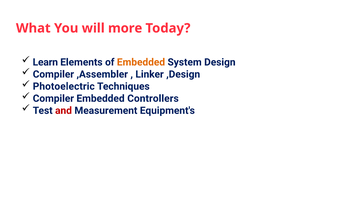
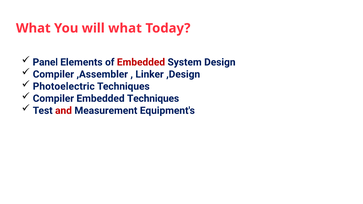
will more: more -> what (125, 28)
Learn: Learn -> Panel (45, 62)
Embedded colour: orange -> red (141, 62)
Embedded Controllers: Controllers -> Techniques (153, 99)
